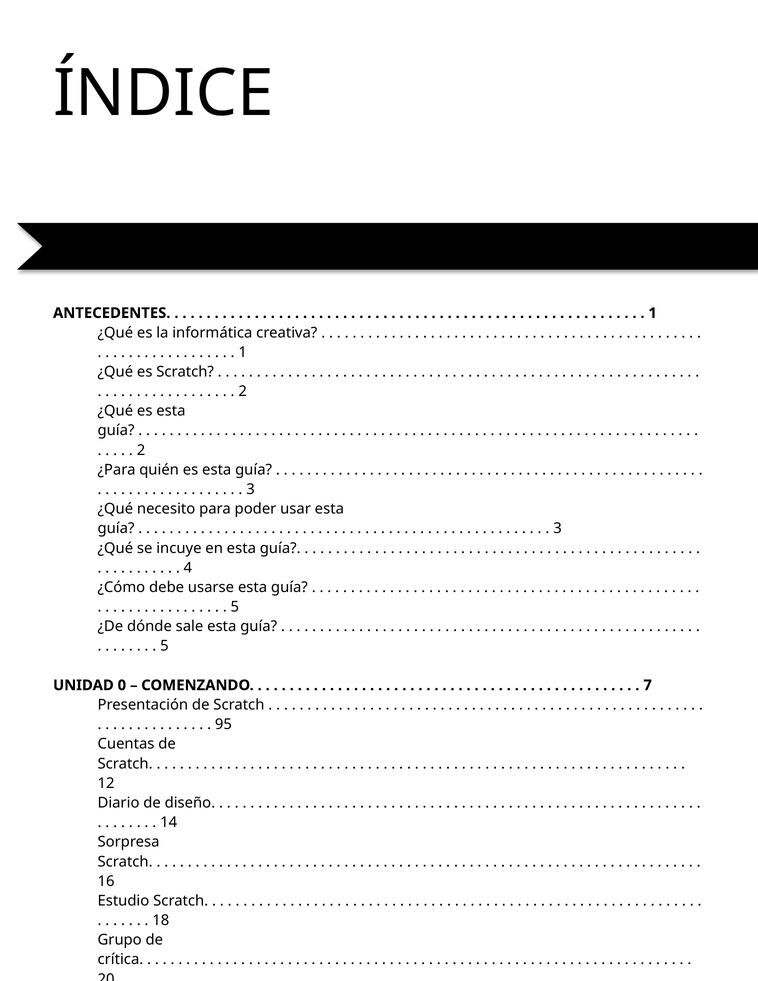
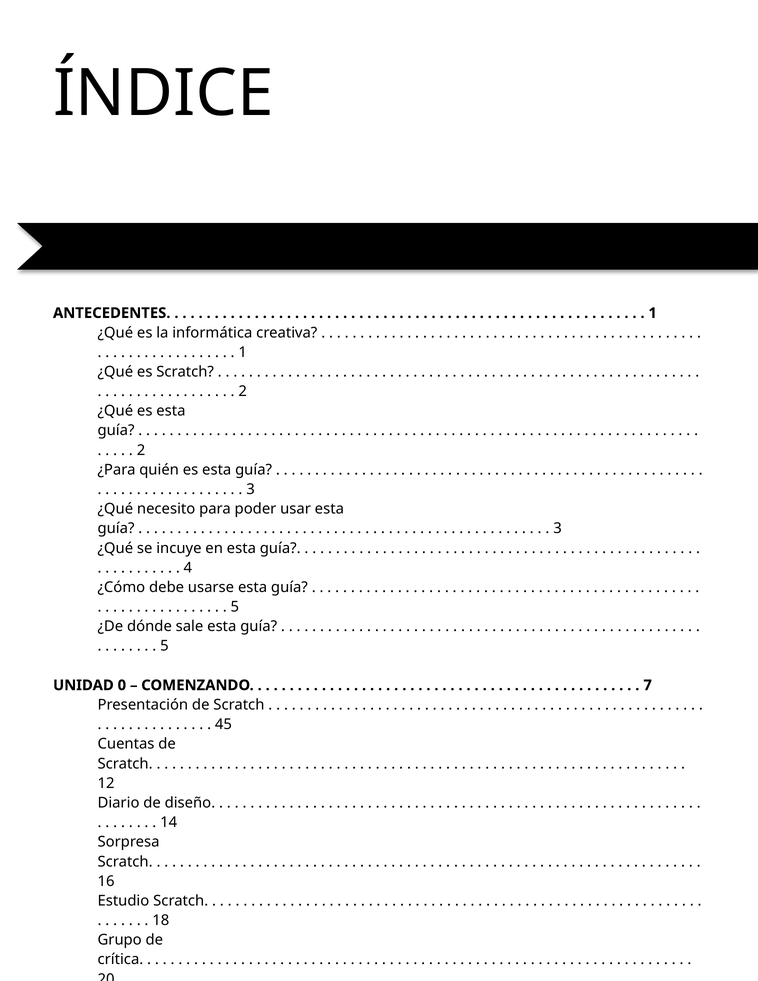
95: 95 -> 45 (223, 724)
